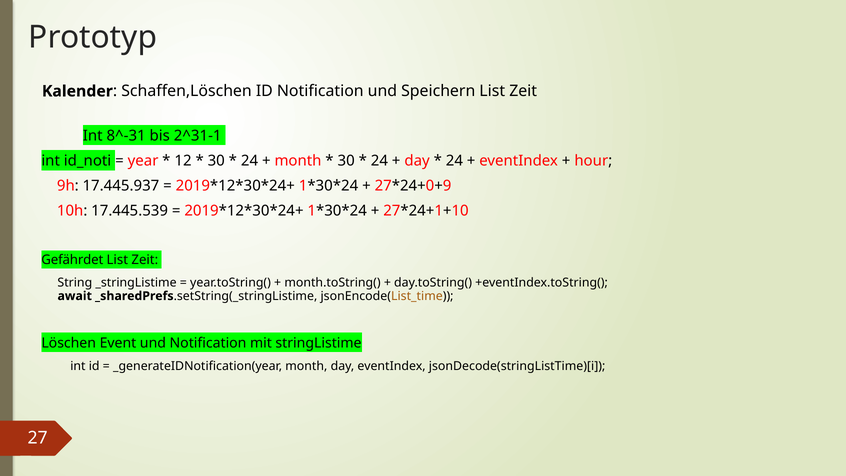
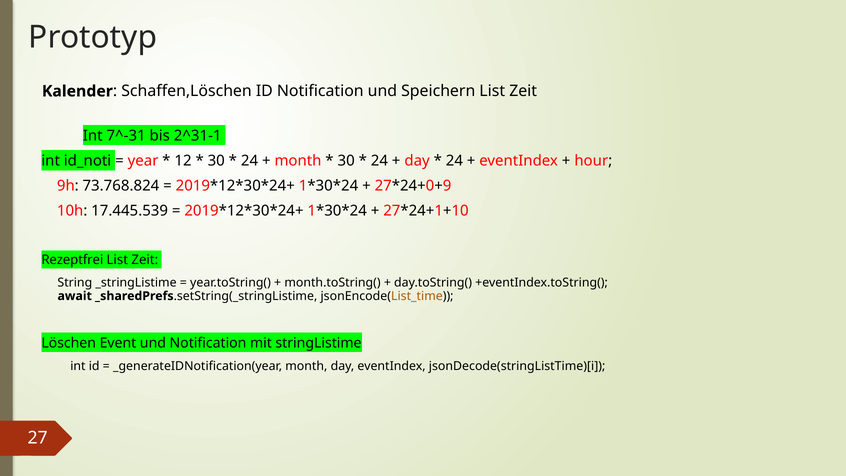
8^-31: 8^-31 -> 7^-31 (126, 136)
17.445.937: 17.445.937 -> 73.768.824 (121, 186)
Gefährdet: Gefährdet -> Rezeptfrei (72, 260)
